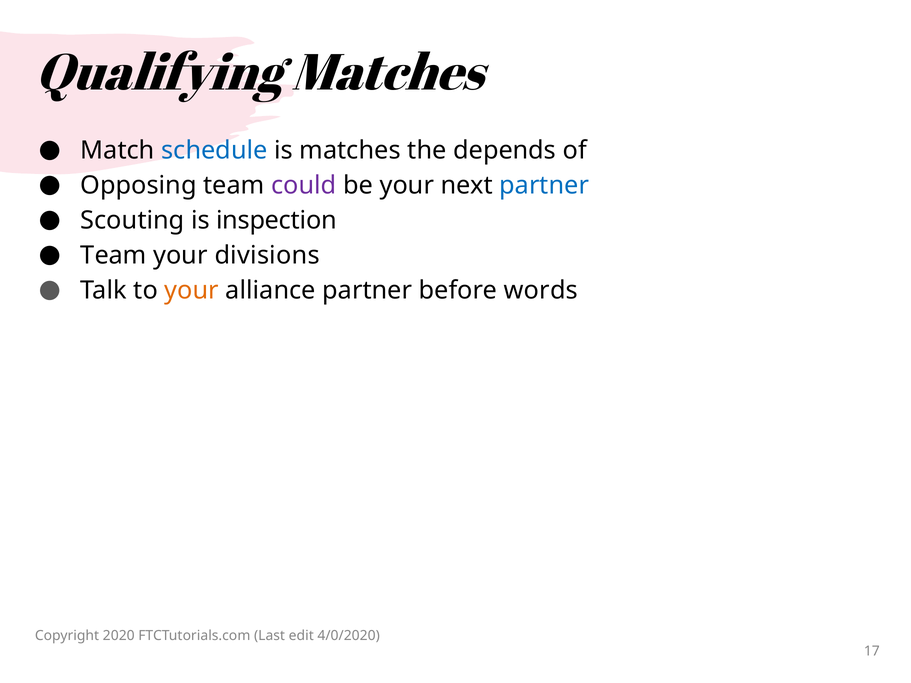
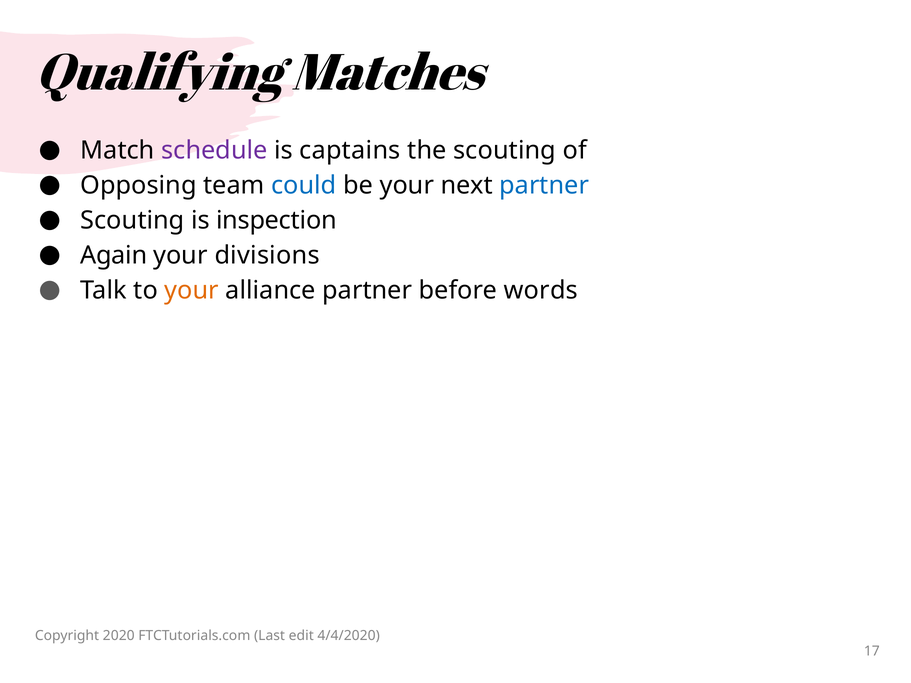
schedule colour: blue -> purple (214, 151)
is matches: matches -> captains (350, 151)
the depends: depends -> scouting (505, 151)
could colour: purple -> blue (304, 186)
Team: Team -> Again (114, 255)
4/0/2020: 4/0/2020 -> 4/4/2020 (349, 636)
